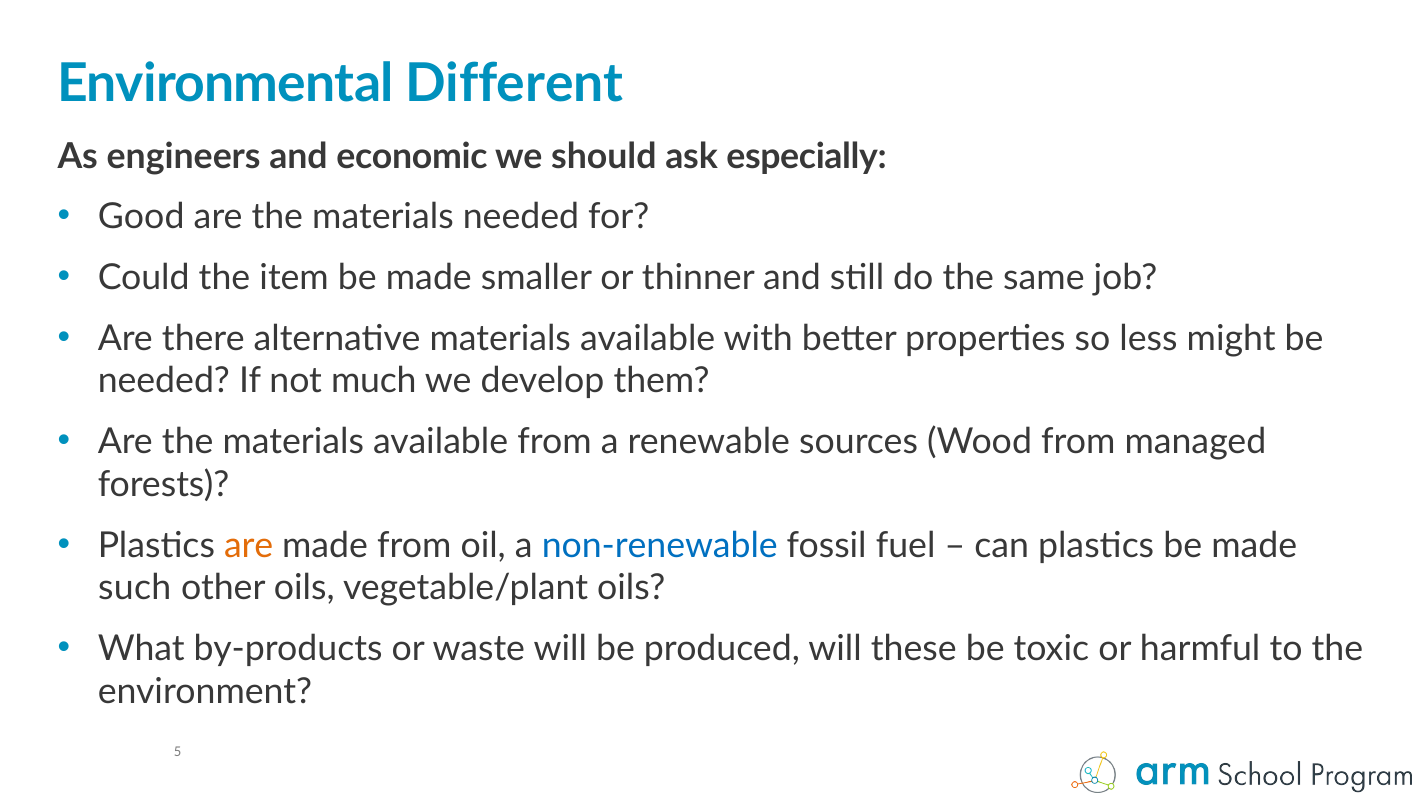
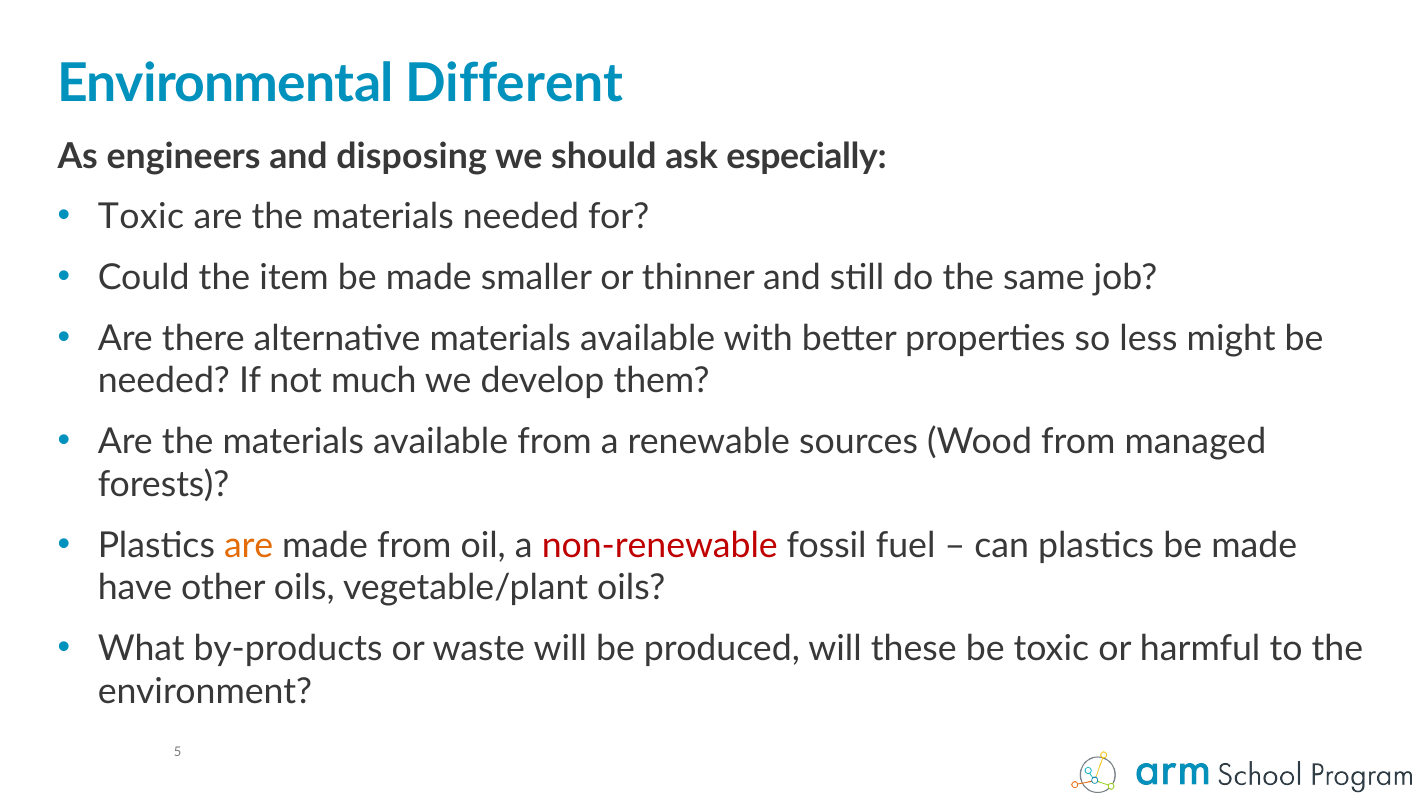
economic: economic -> disposing (412, 156)
Good: Good -> Toxic (141, 217)
non-renewable colour: blue -> red (660, 545)
such: such -> have (135, 588)
